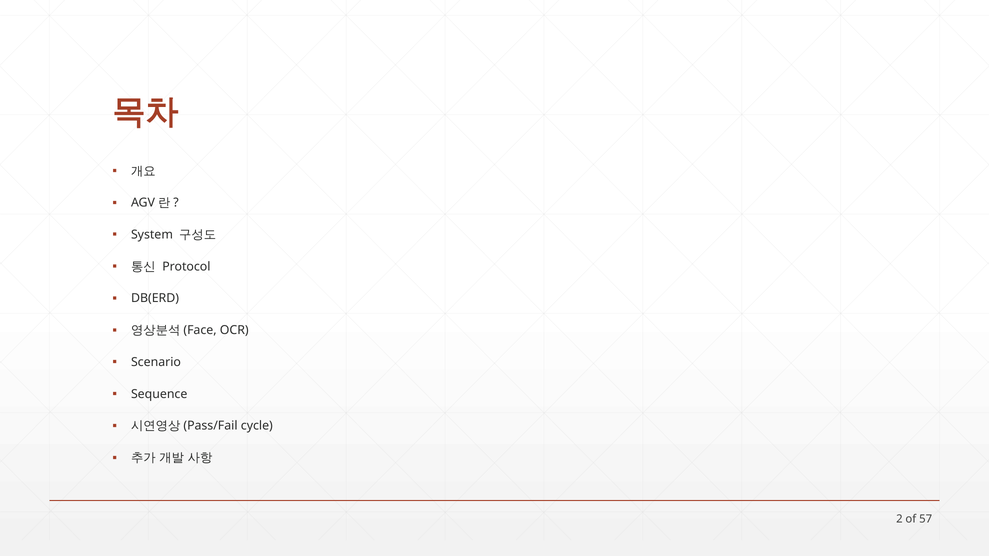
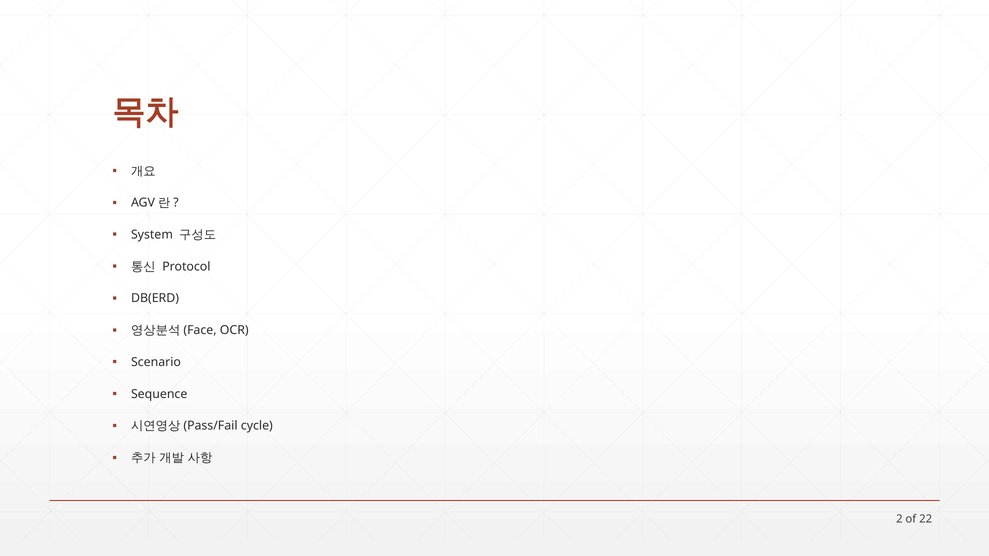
57: 57 -> 22 (926, 519)
